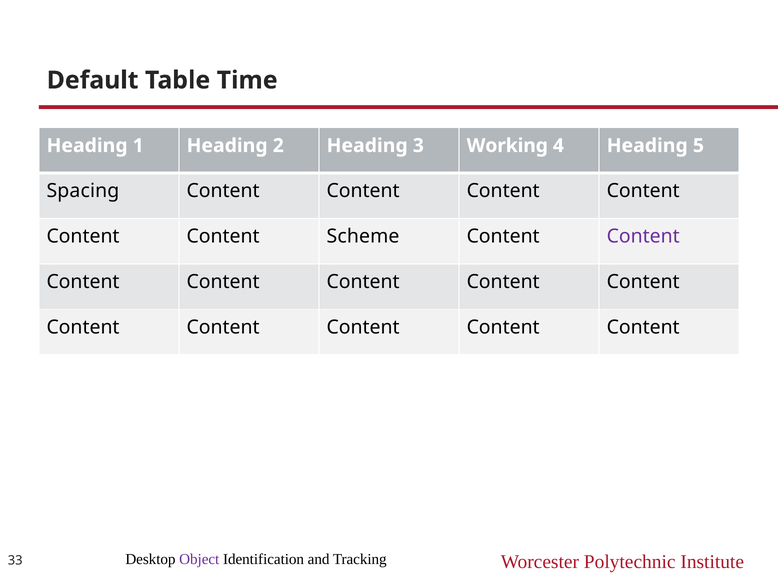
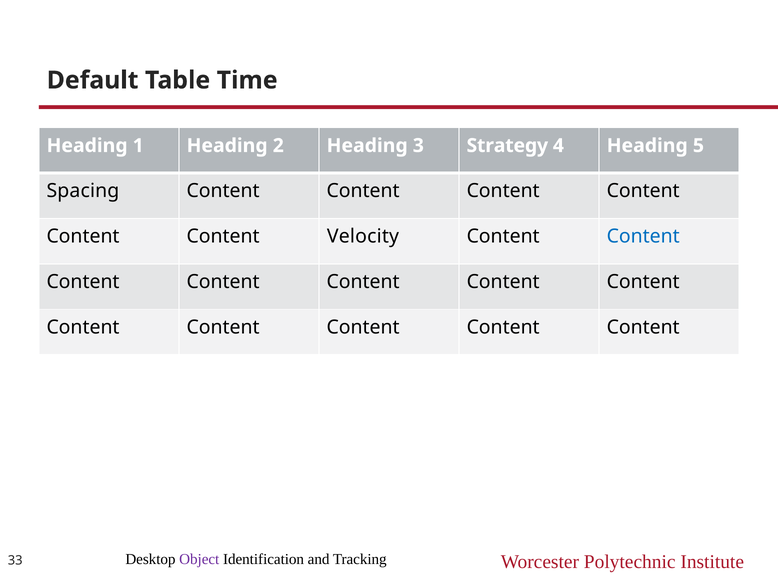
Working: Working -> Strategy (507, 146)
Scheme: Scheme -> Velocity (363, 236)
Content colour: purple -> blue (643, 236)
